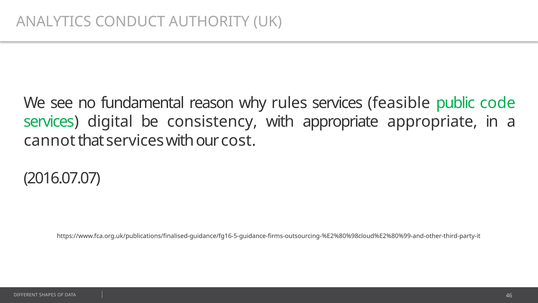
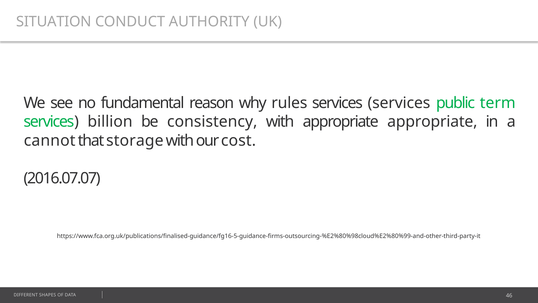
ANALYTICS: ANALYTICS -> SITUATION (54, 22)
services feasible: feasible -> services (399, 103)
code: code -> term (498, 103)
digital: digital -> billion (110, 122)
that services: services -> storage (135, 140)
